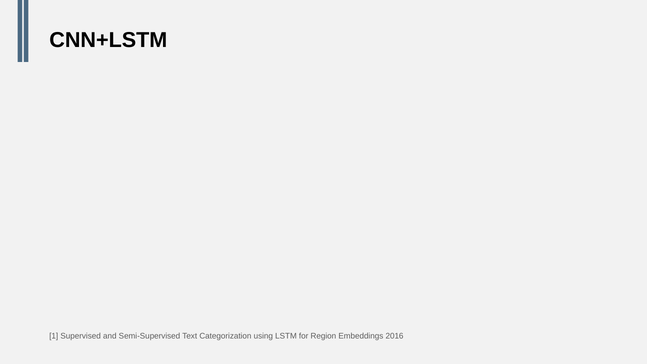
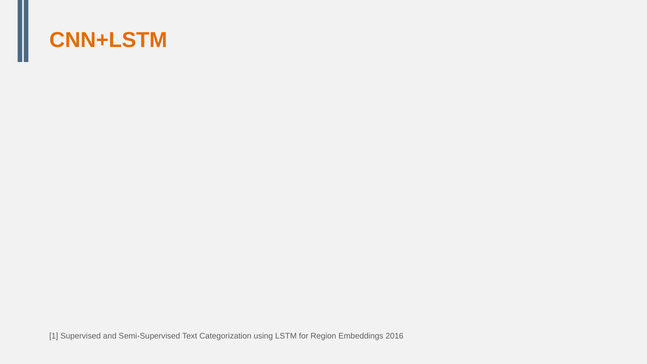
CNN+LSTM colour: black -> orange (108, 40)
